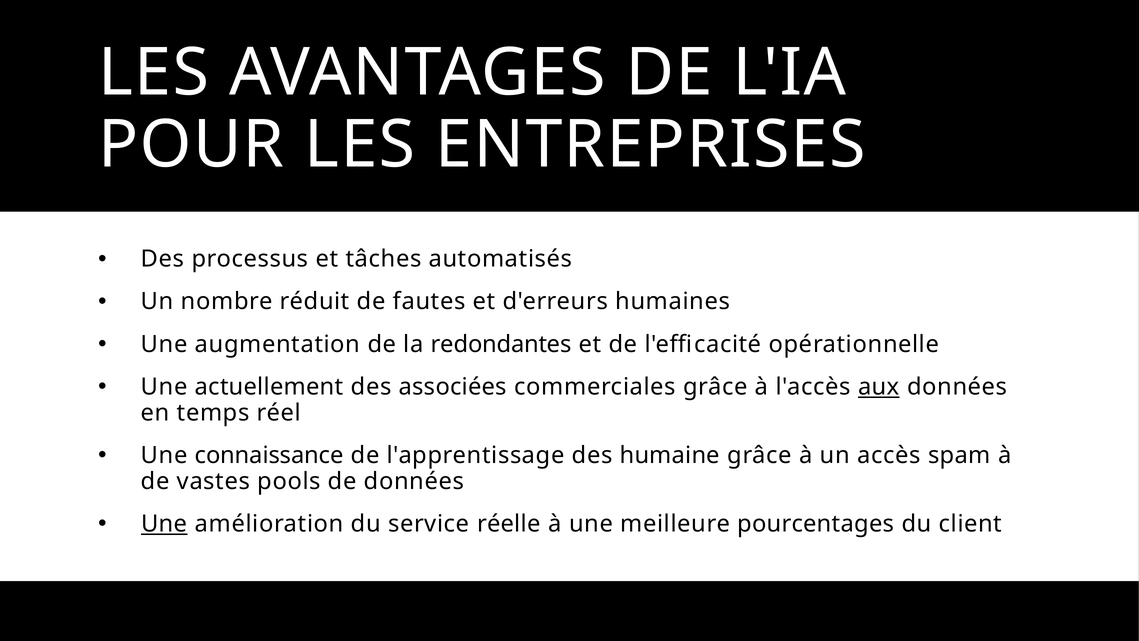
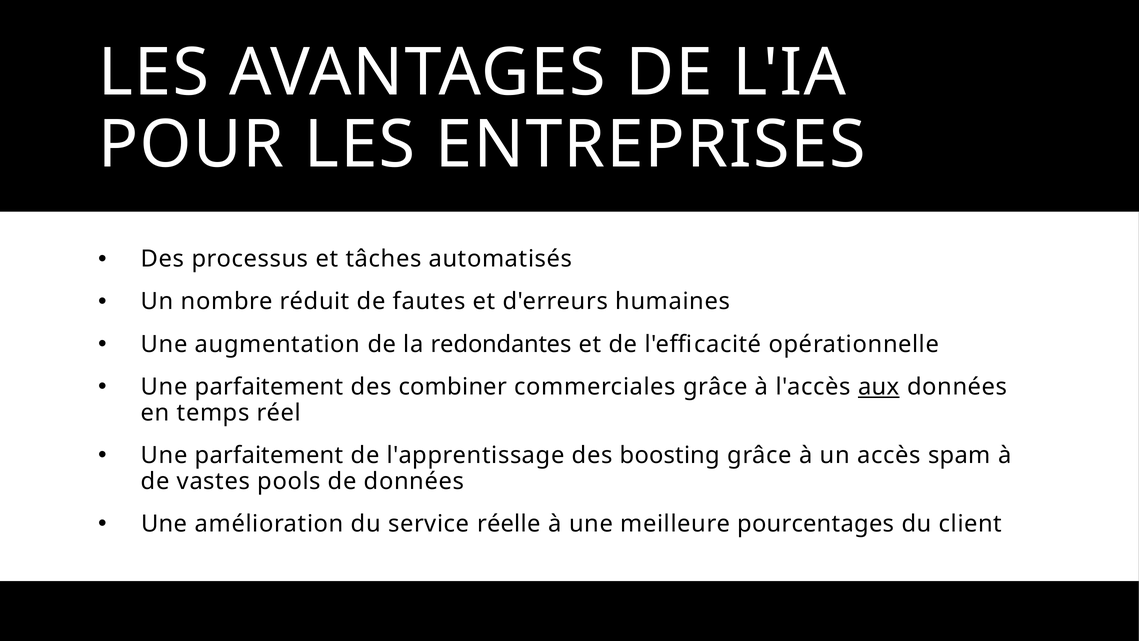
actuellement: actuellement -> parfaitement (269, 387)
associées: associées -> combiner (453, 387)
connaissance: connaissance -> parfaitement (269, 455)
humaine: humaine -> boosting (670, 455)
Une underline: present -> none (164, 524)
